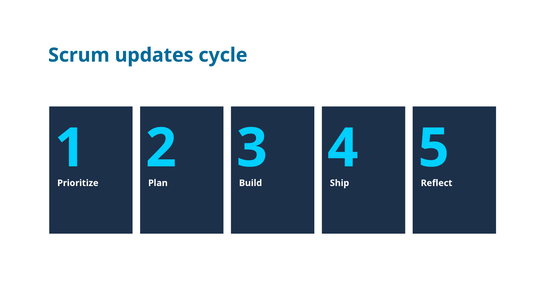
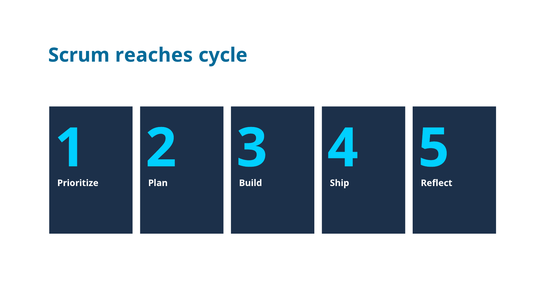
updates: updates -> reaches (154, 55)
